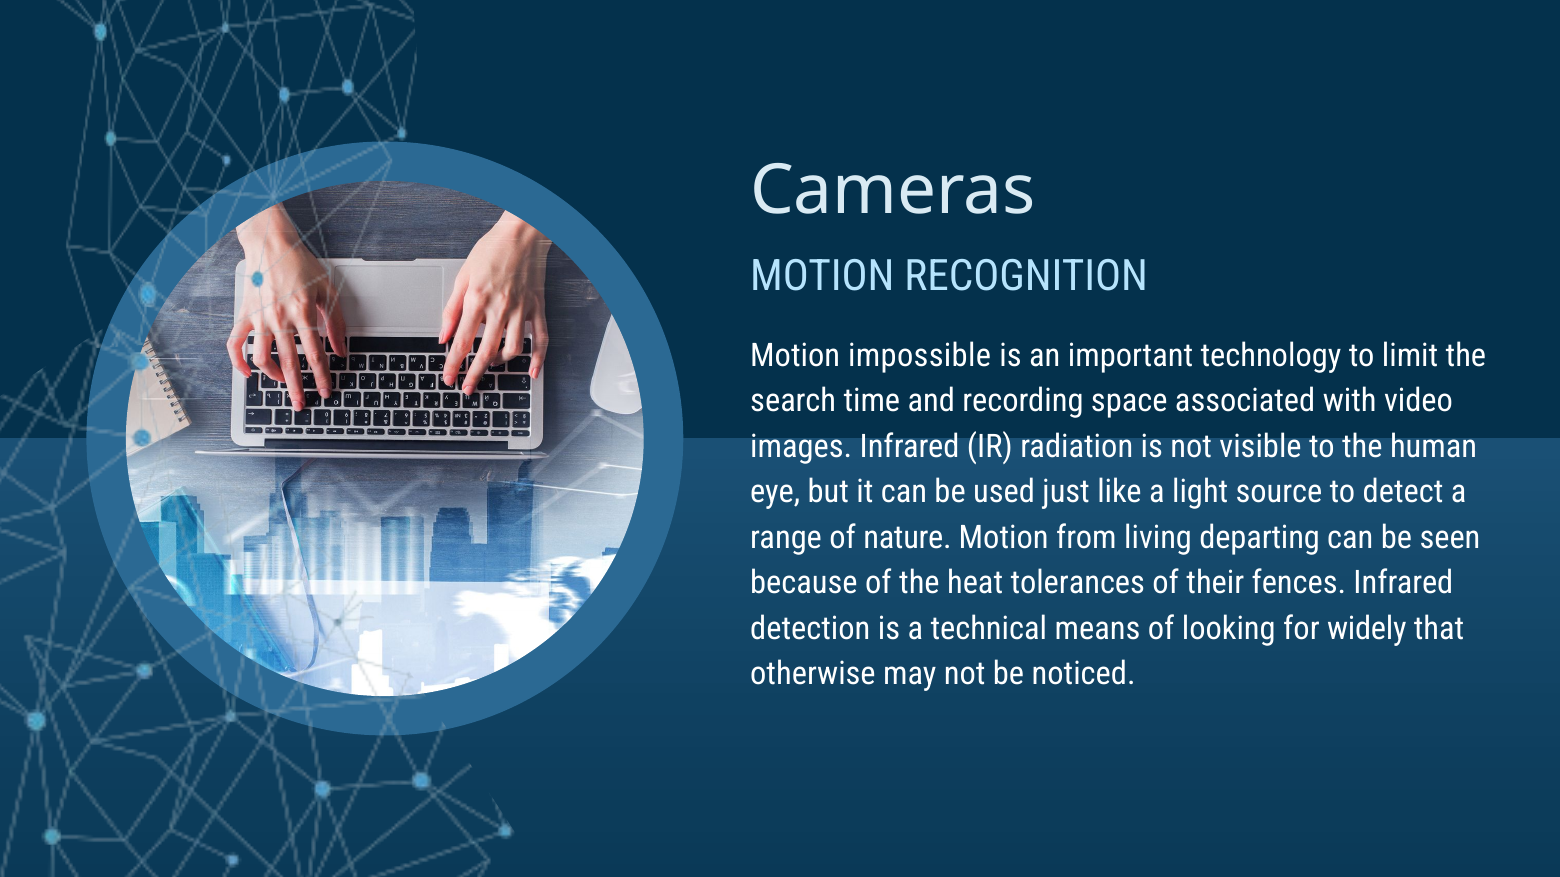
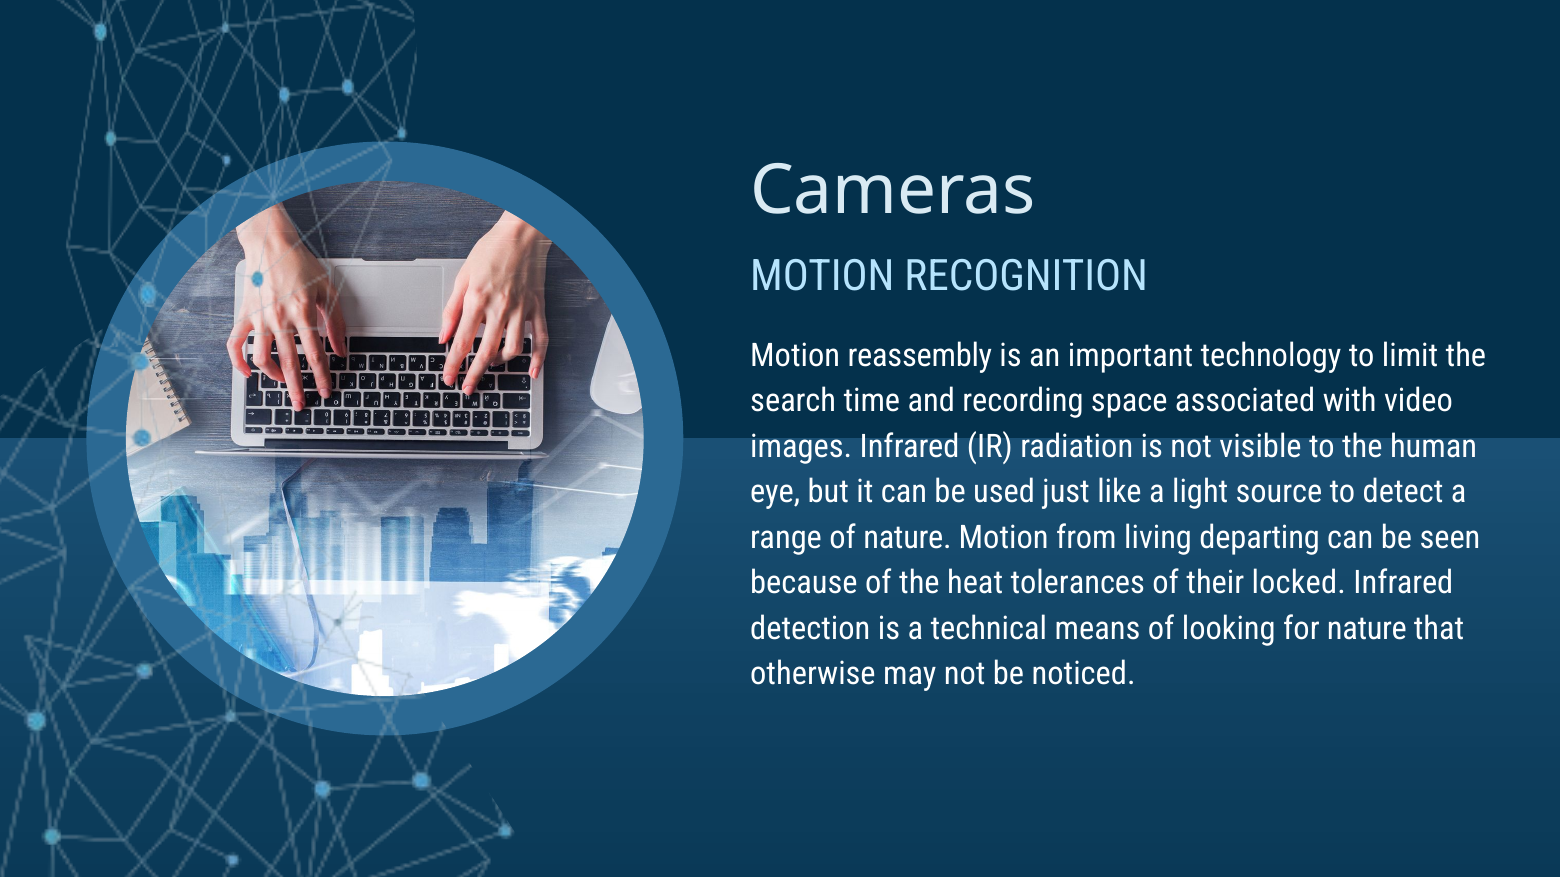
impossible: impossible -> reassembly (920, 356)
fences: fences -> locked (1299, 583)
for widely: widely -> nature (1367, 629)
